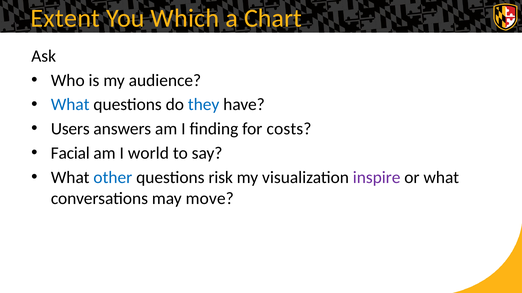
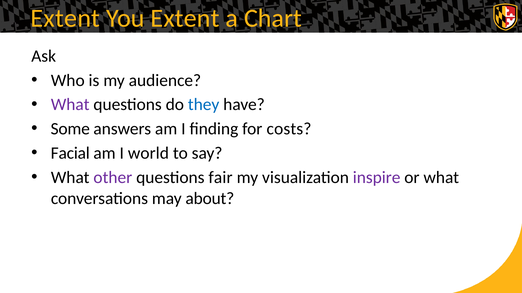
You Which: Which -> Extent (185, 18)
What colour: blue -> purple (70, 105)
Users: Users -> Some (70, 129)
other colour: blue -> purple (113, 178)
risk: risk -> fair (221, 178)
move: move -> about (210, 199)
